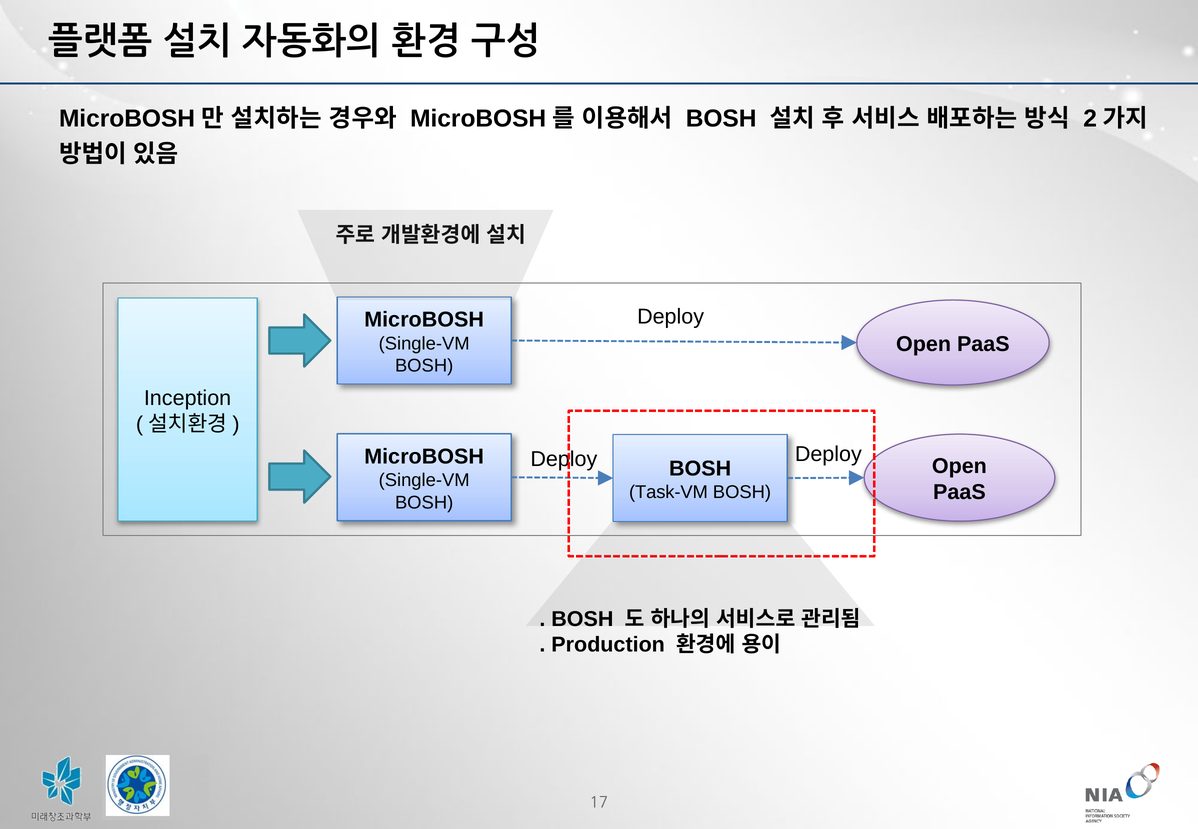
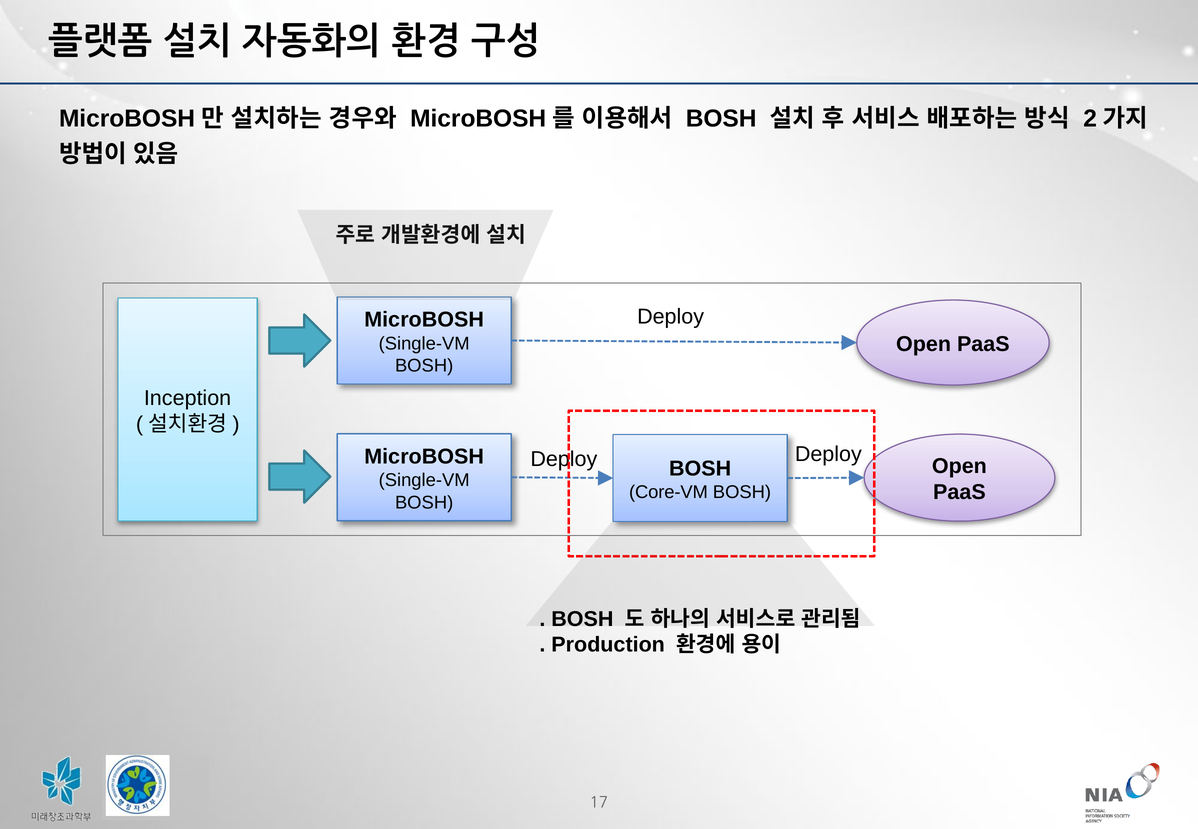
Task-VM: Task-VM -> Core-VM (668, 492)
